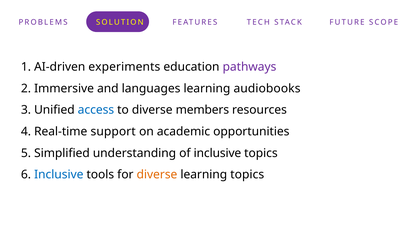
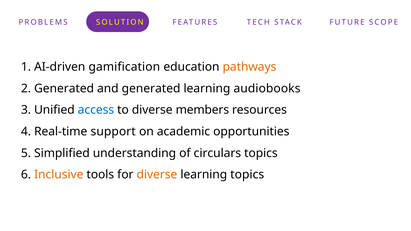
experiments: experiments -> gamification (124, 67)
pathways colour: purple -> orange (249, 67)
2 Immersive: Immersive -> Generated (64, 88)
and languages: languages -> generated (151, 88)
of inclusive: inclusive -> circulars (217, 153)
Inclusive colour: blue -> orange (59, 175)
